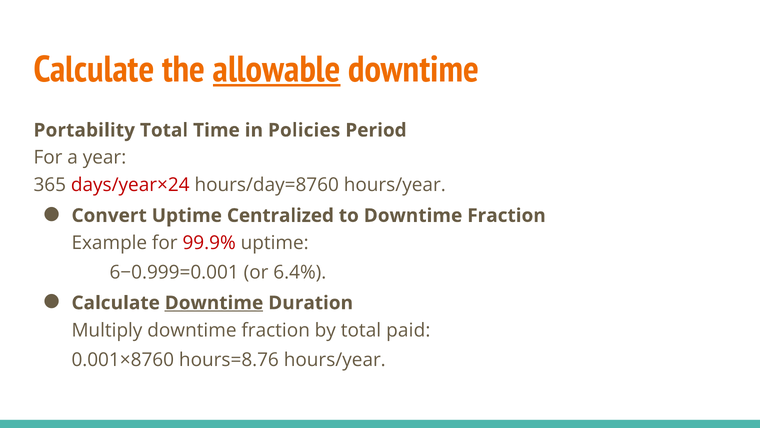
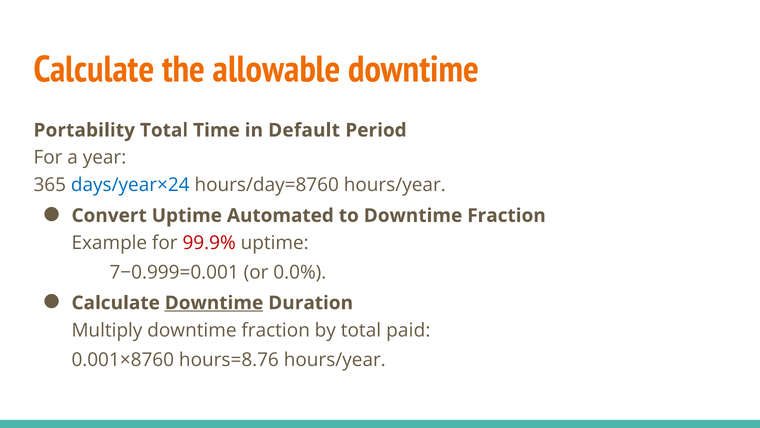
allowable underline: present -> none (277, 69)
Policies: Policies -> Default (304, 130)
days/year×24 colour: red -> blue (130, 185)
Centralized: Centralized -> Automated (280, 215)
6−0.999=0.001: 6−0.999=0.001 -> 7−0.999=0.001 (174, 272)
6.4%: 6.4% -> 0.0% (300, 272)
